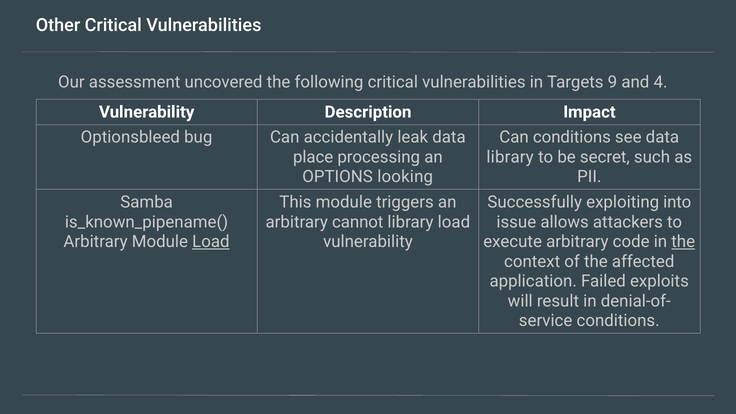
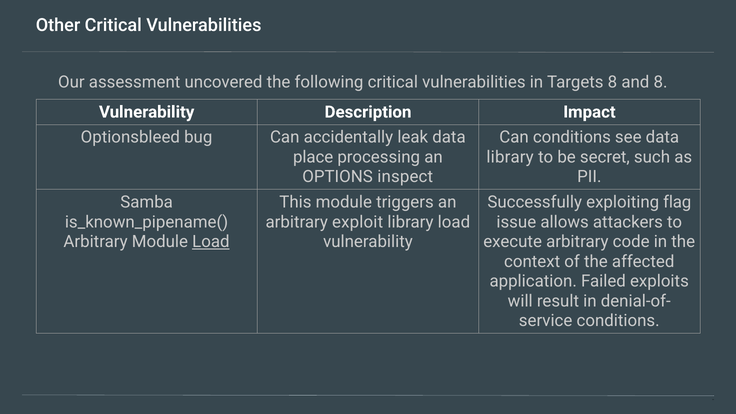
Targets 9: 9 -> 8 (612, 82)
and 4: 4 -> 8 (661, 82)
looking: looking -> inspect (405, 177)
into: into -> flag (677, 202)
cannot: cannot -> exploit (358, 222)
the underline: present -> none (683, 242)
